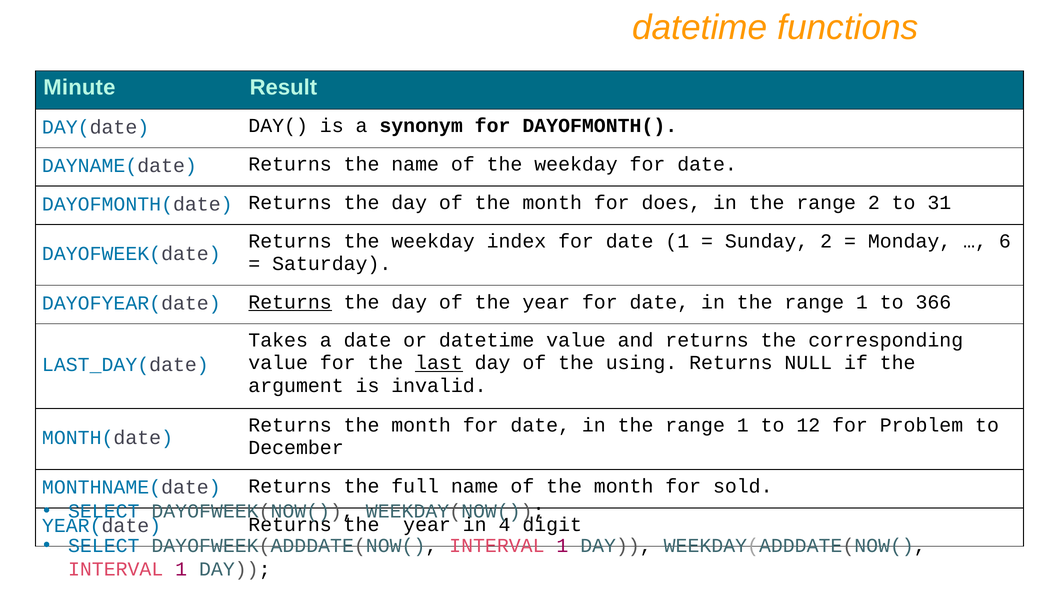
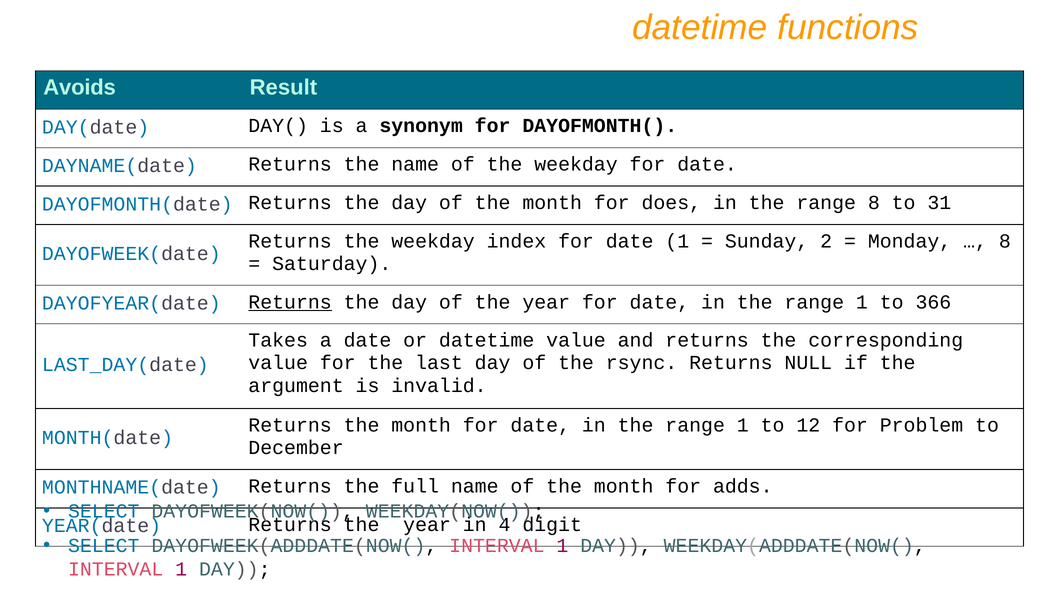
Minute: Minute -> Avoids (80, 87)
range 2: 2 -> 8 (874, 203)
6: 6 -> 8 (1005, 241)
last underline: present -> none (439, 363)
using: using -> rsync (642, 363)
sold: sold -> adds (743, 486)
